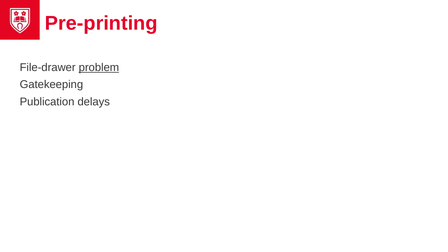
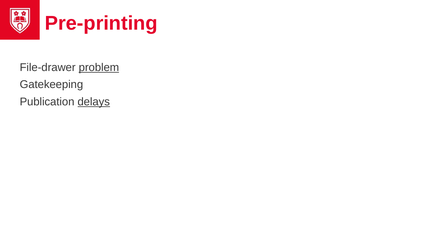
delays underline: none -> present (94, 102)
